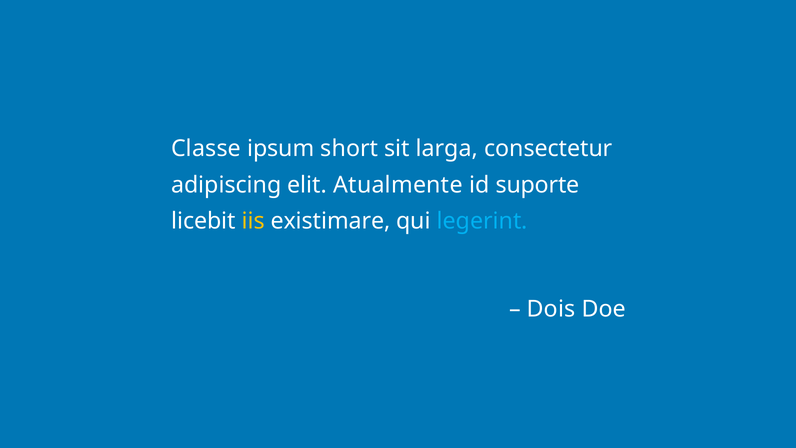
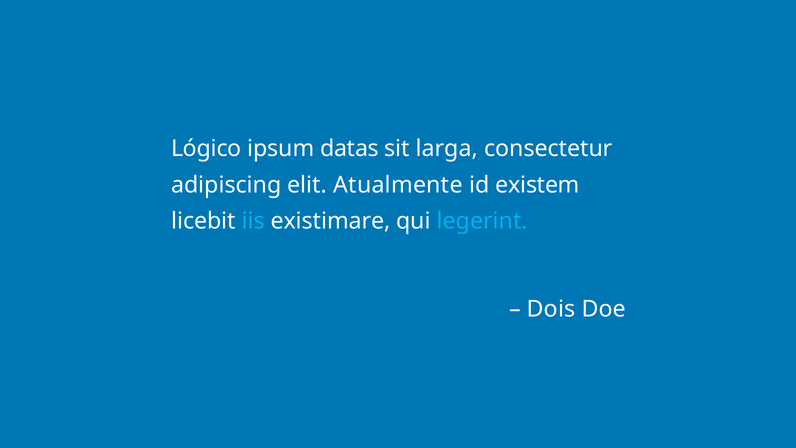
Classe: Classe -> Lógico (206, 149)
short: short -> datas (349, 149)
suporte: suporte -> existem (537, 185)
iis colour: yellow -> light blue (253, 221)
